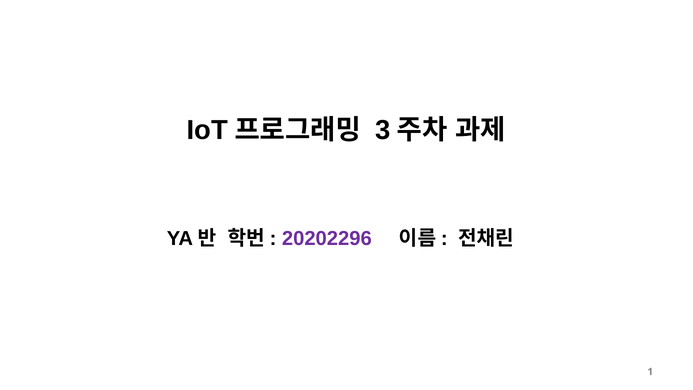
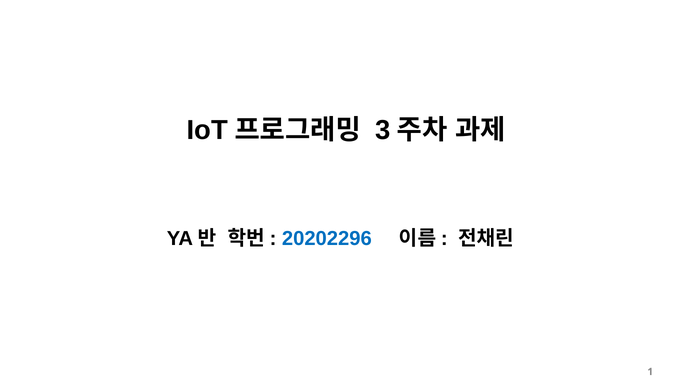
20202296 colour: purple -> blue (327, 239)
